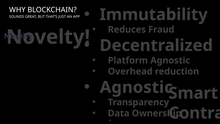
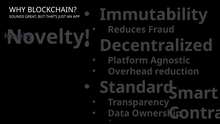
Agnostic: Agnostic -> Standard (136, 87)
